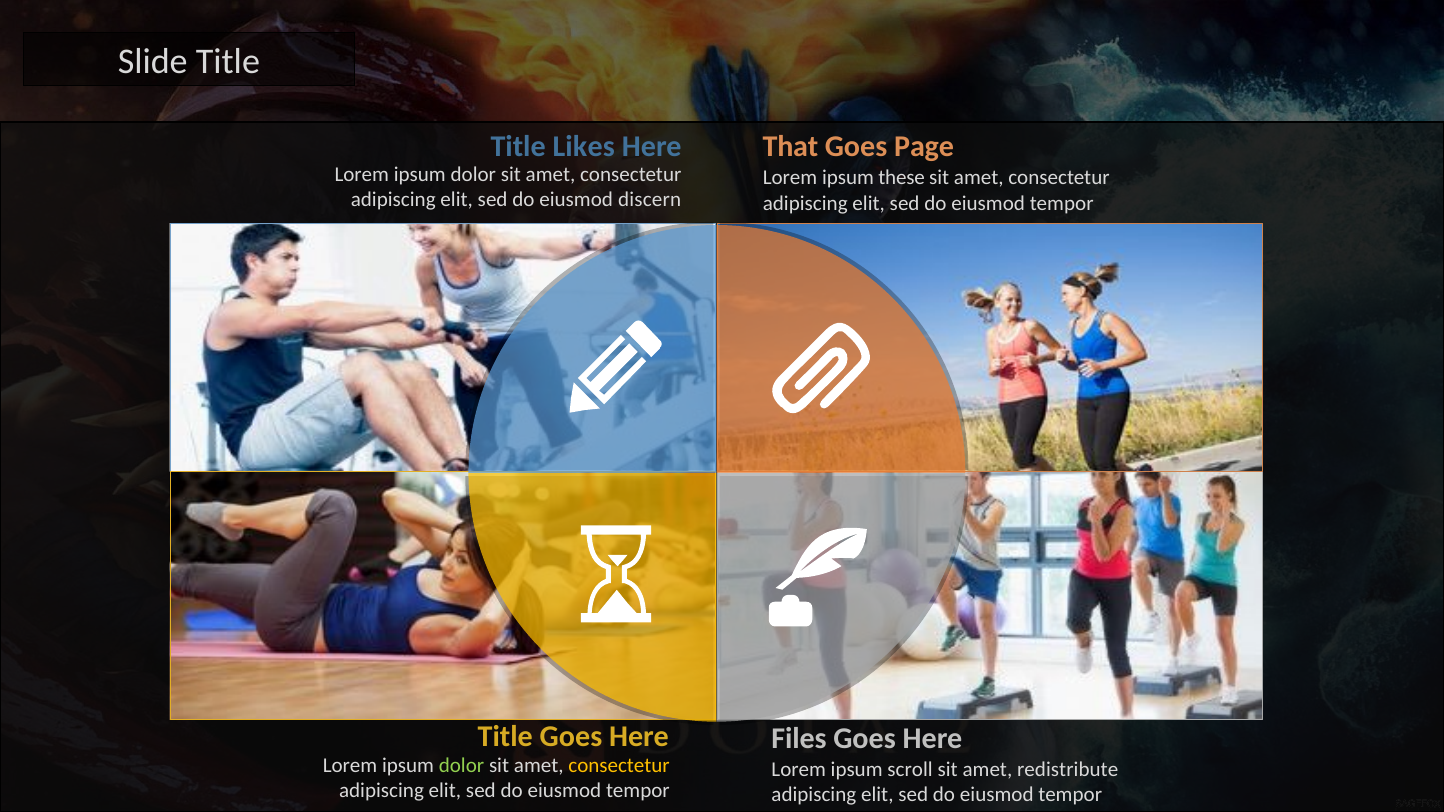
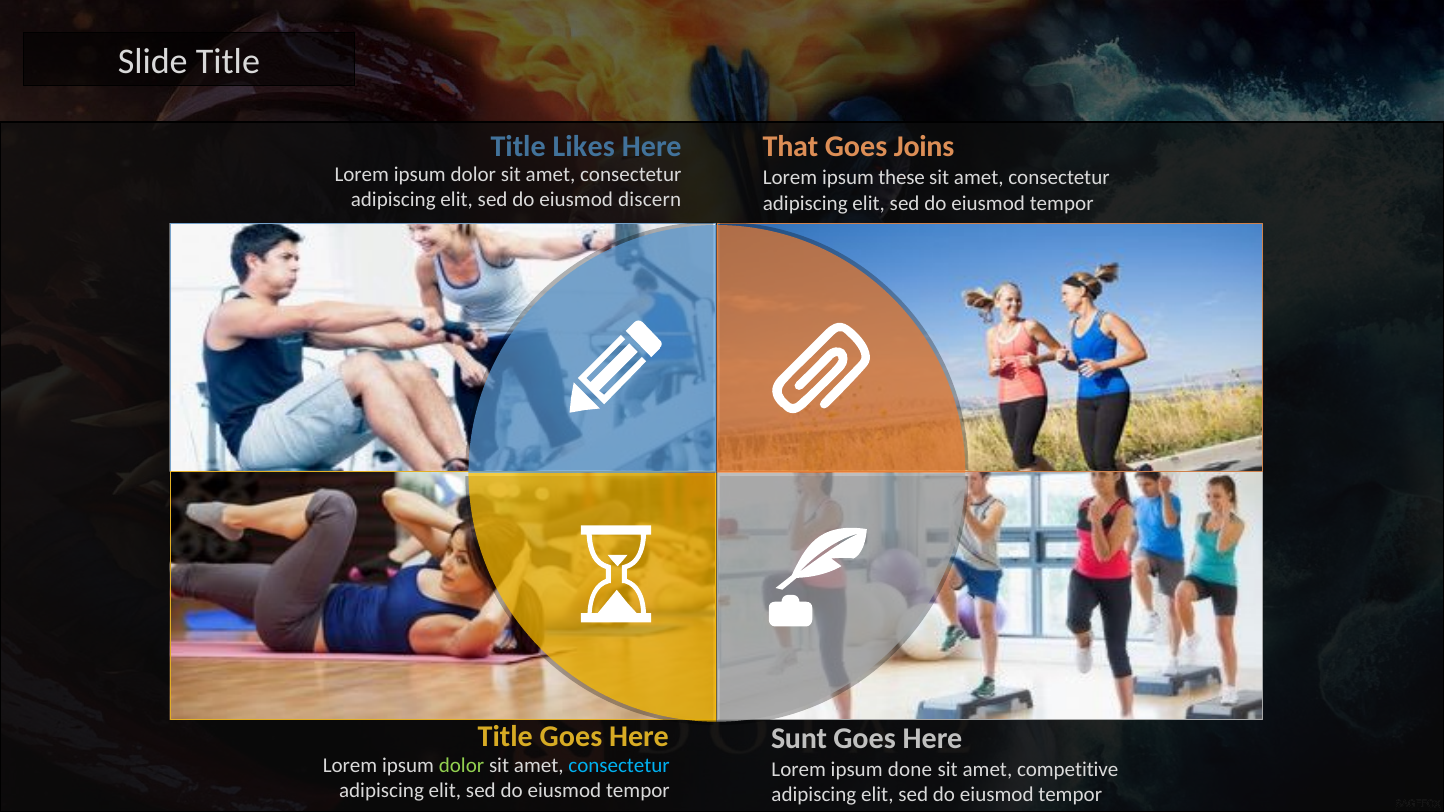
Page: Page -> Joins (924, 147)
Files: Files -> Sunt (799, 738)
consectetur colour: yellow -> light blue (619, 766)
scroll: scroll -> done (910, 770)
redistribute: redistribute -> competitive (1068, 770)
